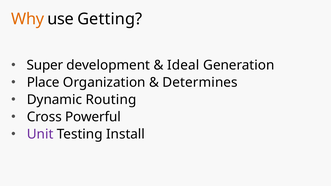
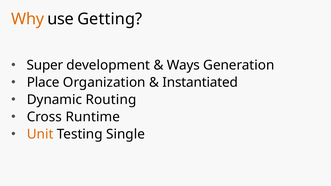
Ideal: Ideal -> Ways (183, 65)
Determines: Determines -> Instantiated (200, 82)
Powerful: Powerful -> Runtime (93, 117)
Unit colour: purple -> orange (40, 134)
Install: Install -> Single (126, 134)
